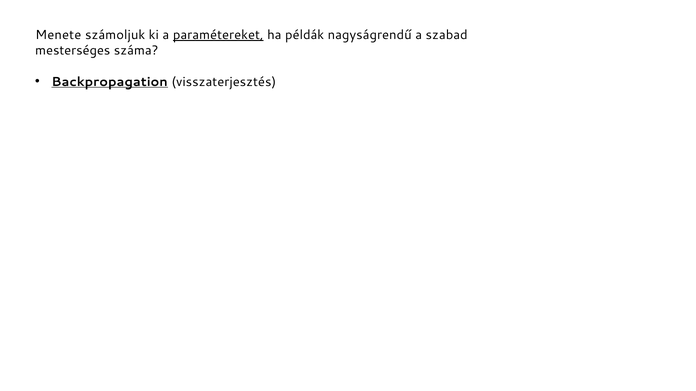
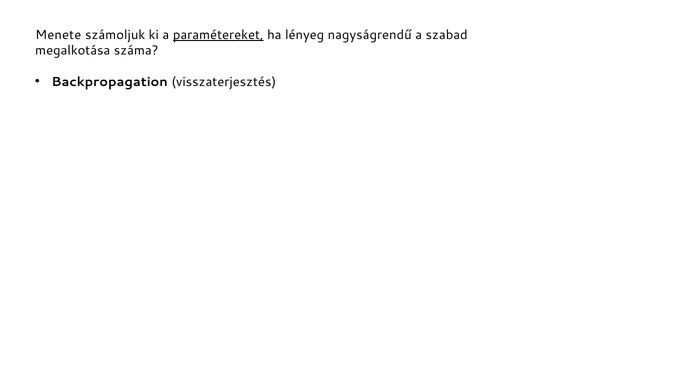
példák: példák -> lényeg (305, 35)
mesterséges: mesterséges -> megalkotása (73, 51)
Backpropagation underline: present -> none (110, 82)
